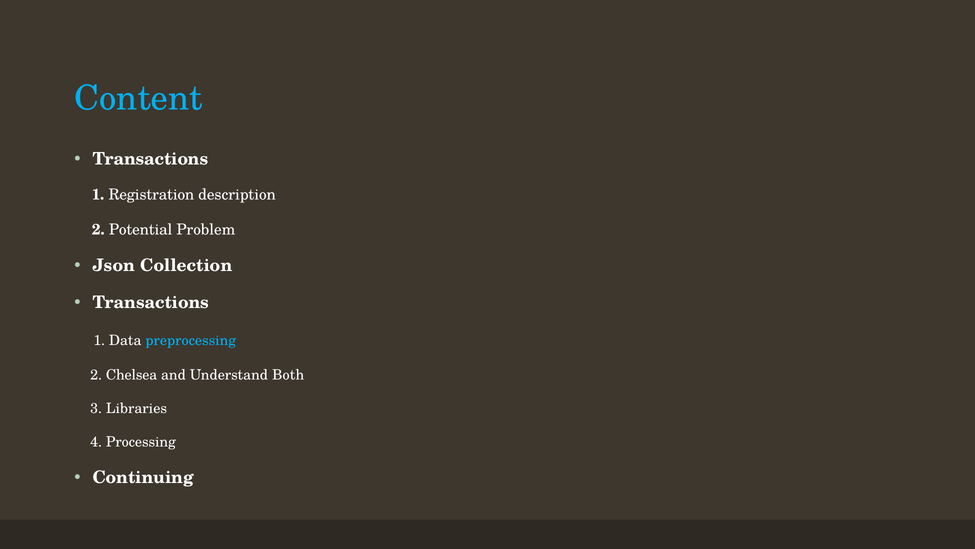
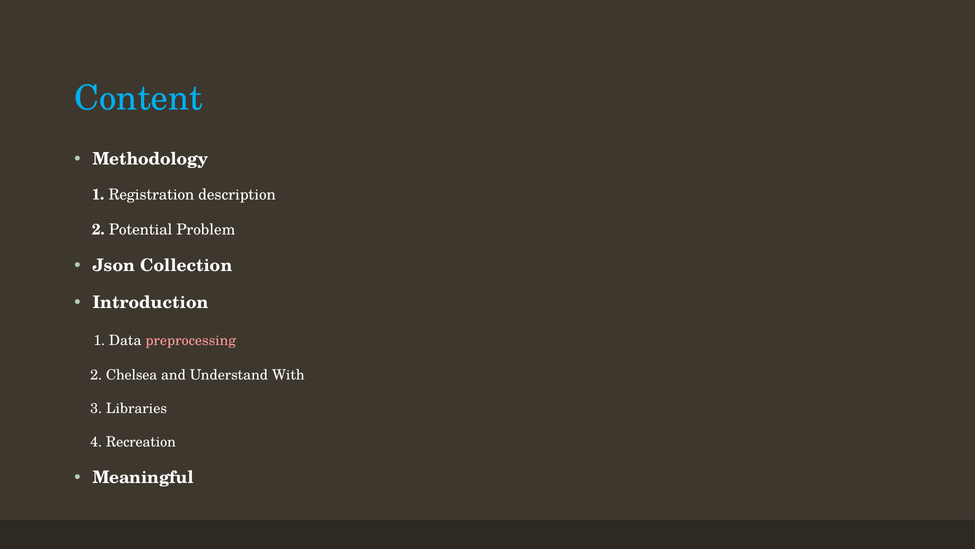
Transactions: Transactions -> Methodology (150, 159)
Transactions: Transactions -> Introduction (151, 302)
preprocessing colour: light blue -> pink (191, 340)
Both: Both -> With (288, 374)
Processing: Processing -> Recreation (141, 442)
Continuing: Continuing -> Meaningful (143, 477)
